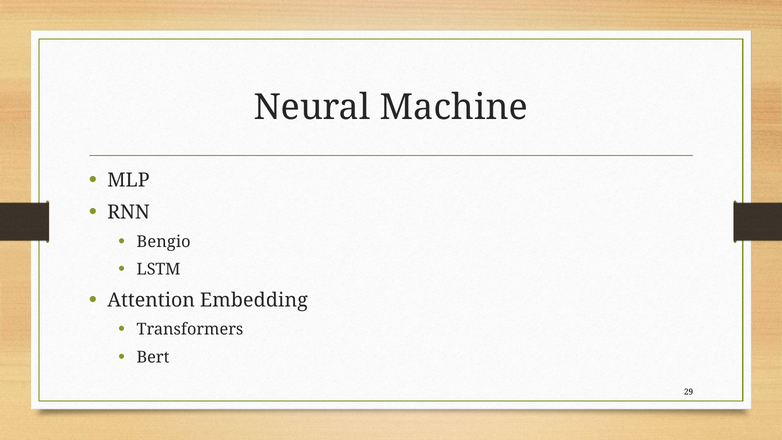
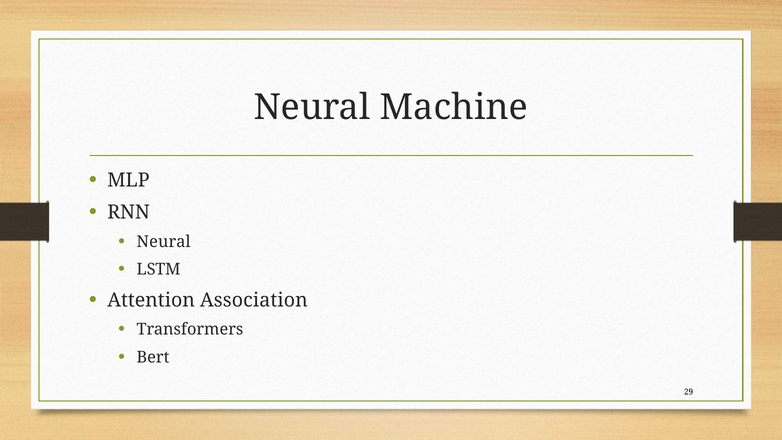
Bengio: Bengio -> Neural (164, 242)
Embedding: Embedding -> Association (254, 300)
